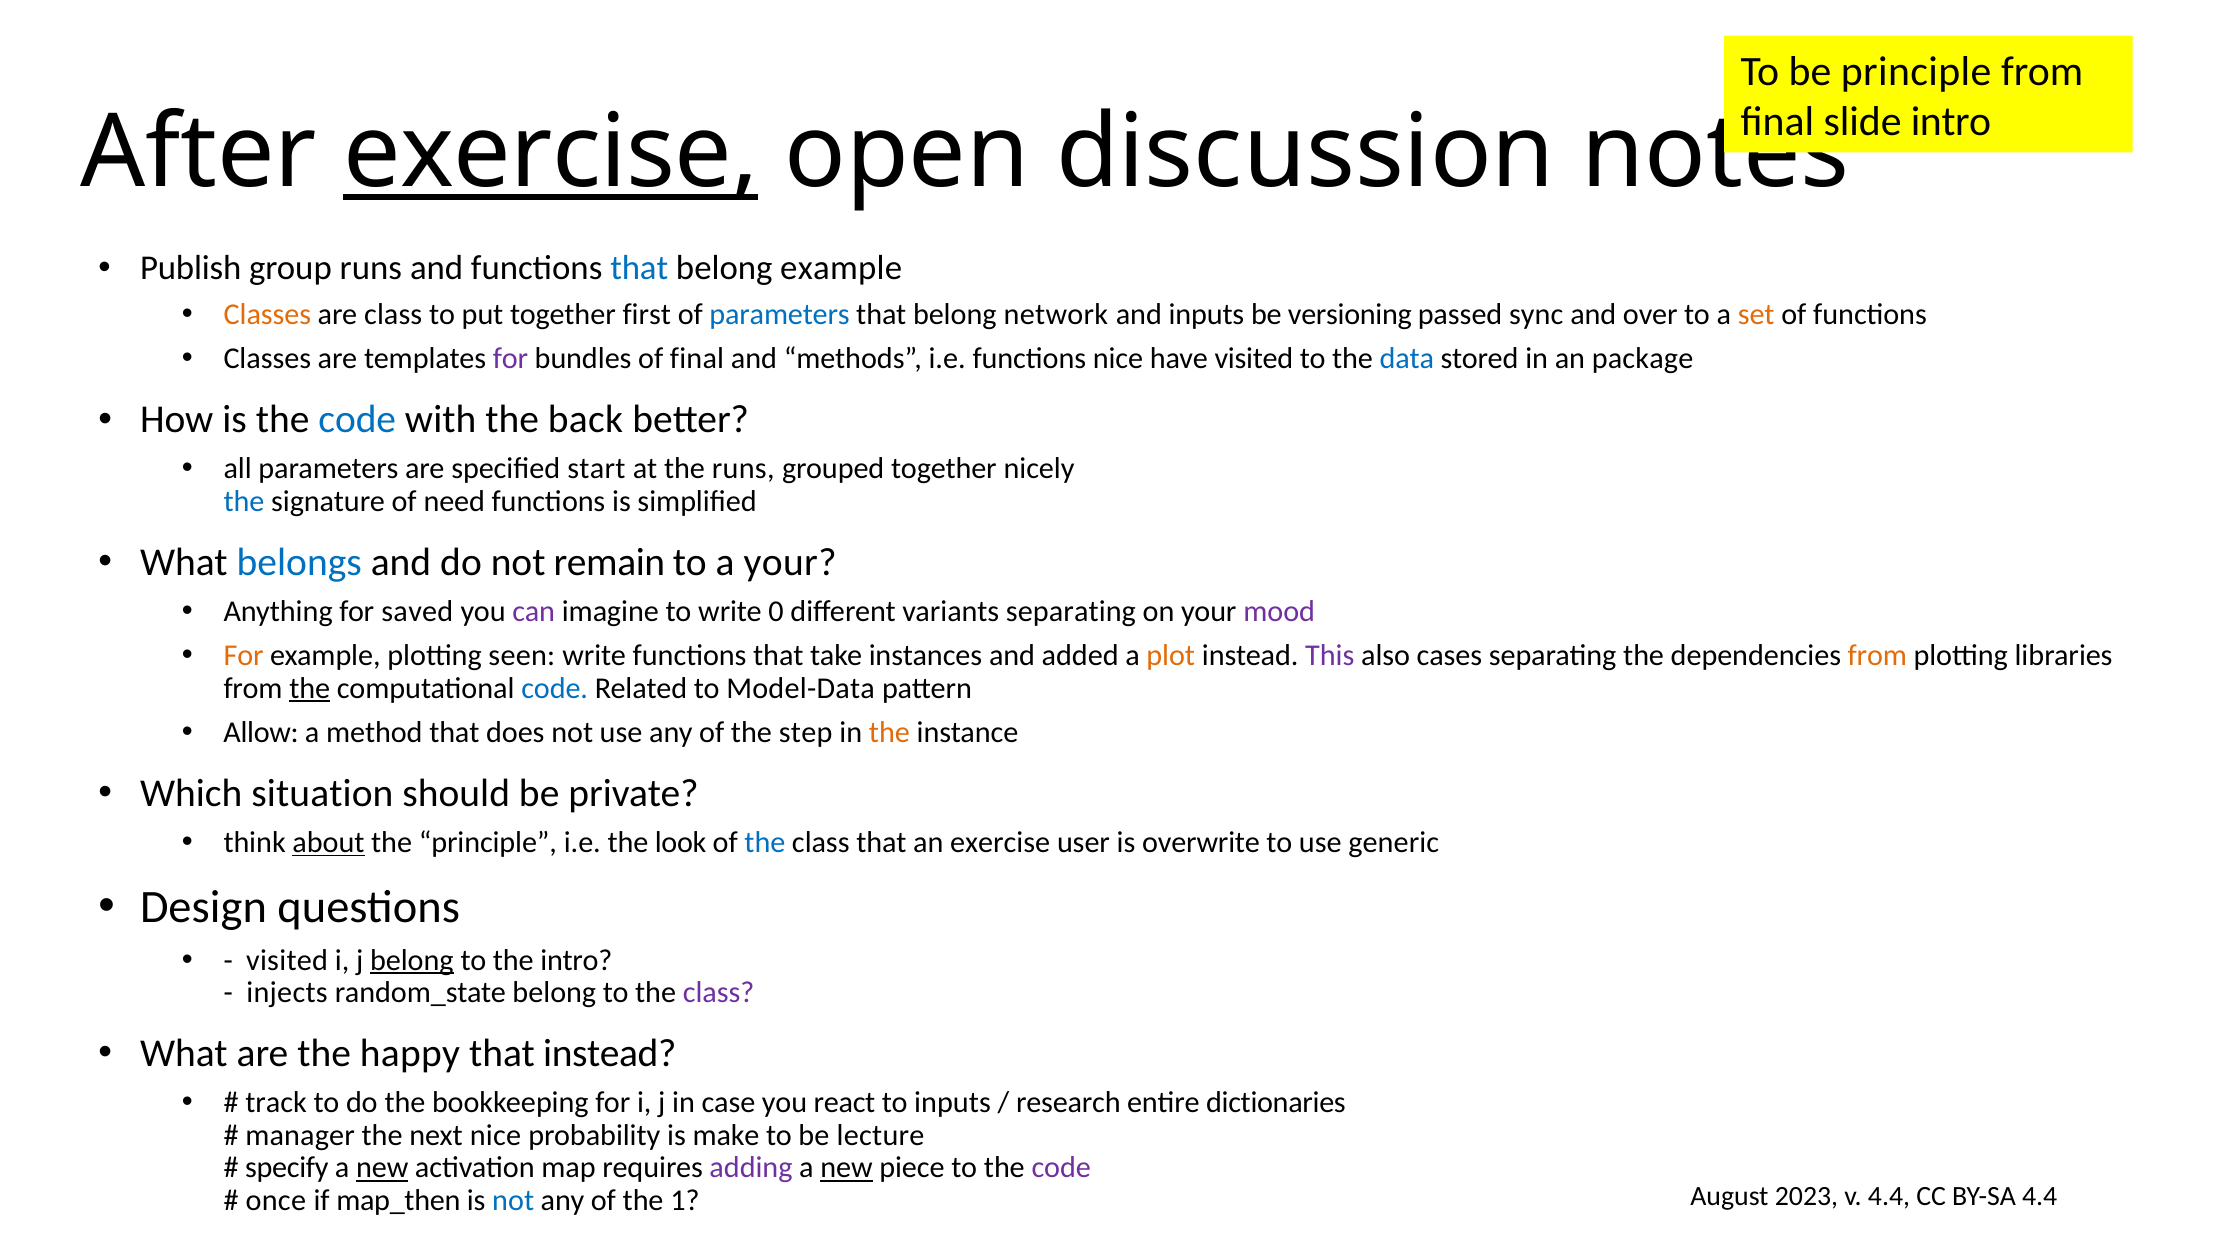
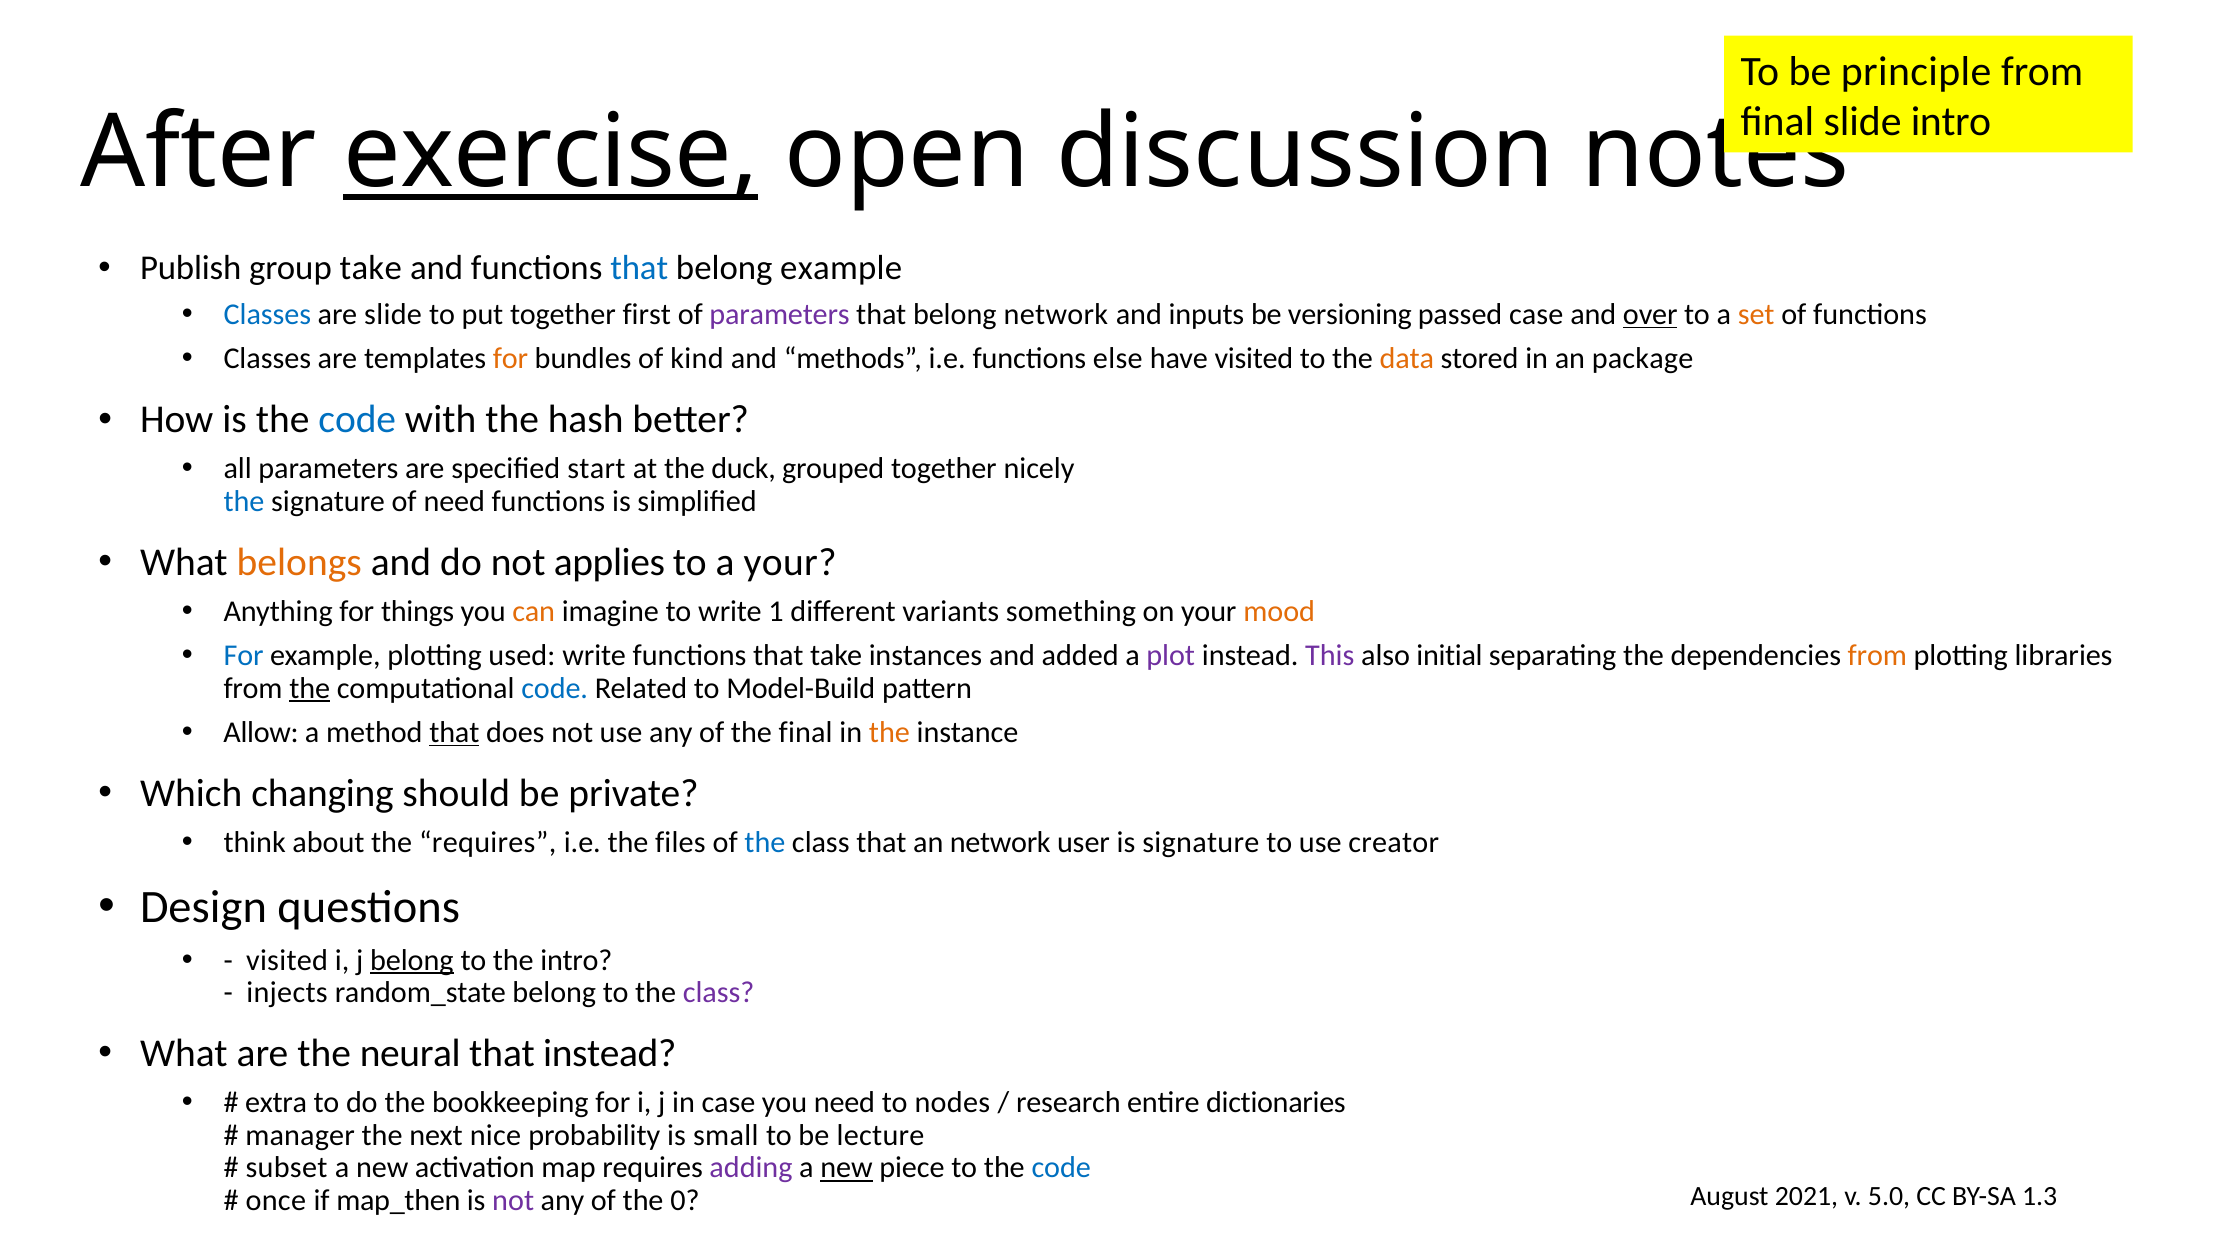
group runs: runs -> take (371, 268)
Classes colour: orange -> blue (267, 315)
are class: class -> slide (393, 315)
parameters colour: blue -> purple (780, 315)
passed sync: sync -> case (1536, 315)
over underline: none -> present (1650, 315)
for colour: purple -> orange (511, 359)
of final: final -> kind (697, 359)
functions nice: nice -> else (1118, 359)
data colour: blue -> orange (1407, 359)
back: back -> hash (586, 420)
the runs: runs -> duck (744, 469)
belongs colour: blue -> orange (299, 562)
remain: remain -> applies (609, 562)
saved: saved -> things (418, 612)
can colour: purple -> orange (534, 612)
0: 0 -> 1 (776, 612)
variants separating: separating -> something (1071, 612)
mood colour: purple -> orange (1279, 612)
For colour: orange -> blue (244, 656)
seen: seen -> used (522, 656)
plot colour: orange -> purple (1171, 656)
cases: cases -> initial (1450, 656)
Model-Data: Model-Data -> Model-Build (801, 688)
that underline: none -> present (454, 733)
the step: step -> final (806, 733)
situation: situation -> changing (323, 793)
about underline: present -> none (328, 843)
the principle: principle -> requires (488, 843)
look: look -> files (680, 843)
an exercise: exercise -> network (1000, 843)
is overwrite: overwrite -> signature (1201, 843)
generic: generic -> creator (1394, 843)
happy: happy -> neural (410, 1054)
track: track -> extra (276, 1103)
you react: react -> need (844, 1103)
to inputs: inputs -> nodes (952, 1103)
make: make -> small (726, 1136)
specify: specify -> subset (287, 1168)
new underline: present -> none (382, 1168)
code colour: purple -> blue (1061, 1168)
2023: 2023 -> 2021 (1806, 1197)
v 4.4: 4.4 -> 5.0 (1889, 1197)
BY-SA 4.4: 4.4 -> 1.3 (2040, 1197)
not colour: blue -> purple (513, 1201)
1: 1 -> 0 (685, 1201)
